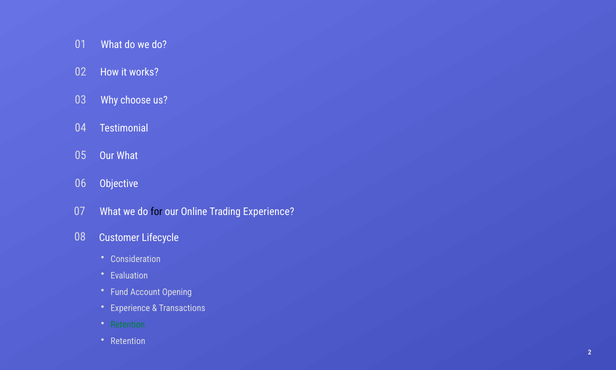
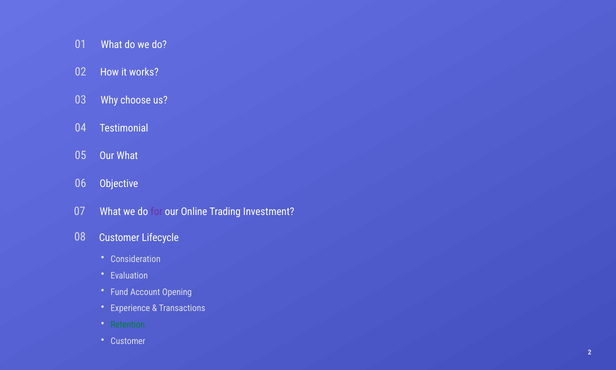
for colour: black -> purple (156, 211)
Trading Experience: Experience -> Investment (269, 211)
Retention: Retention -> Customer (128, 341)
